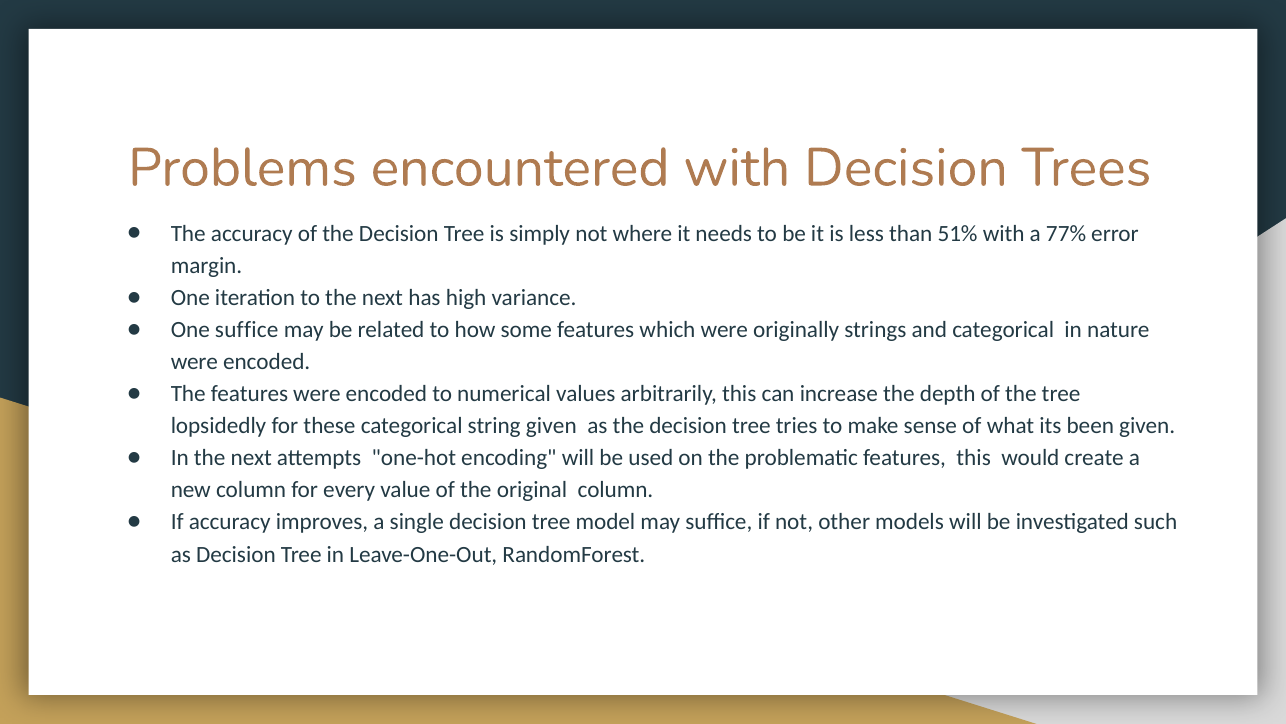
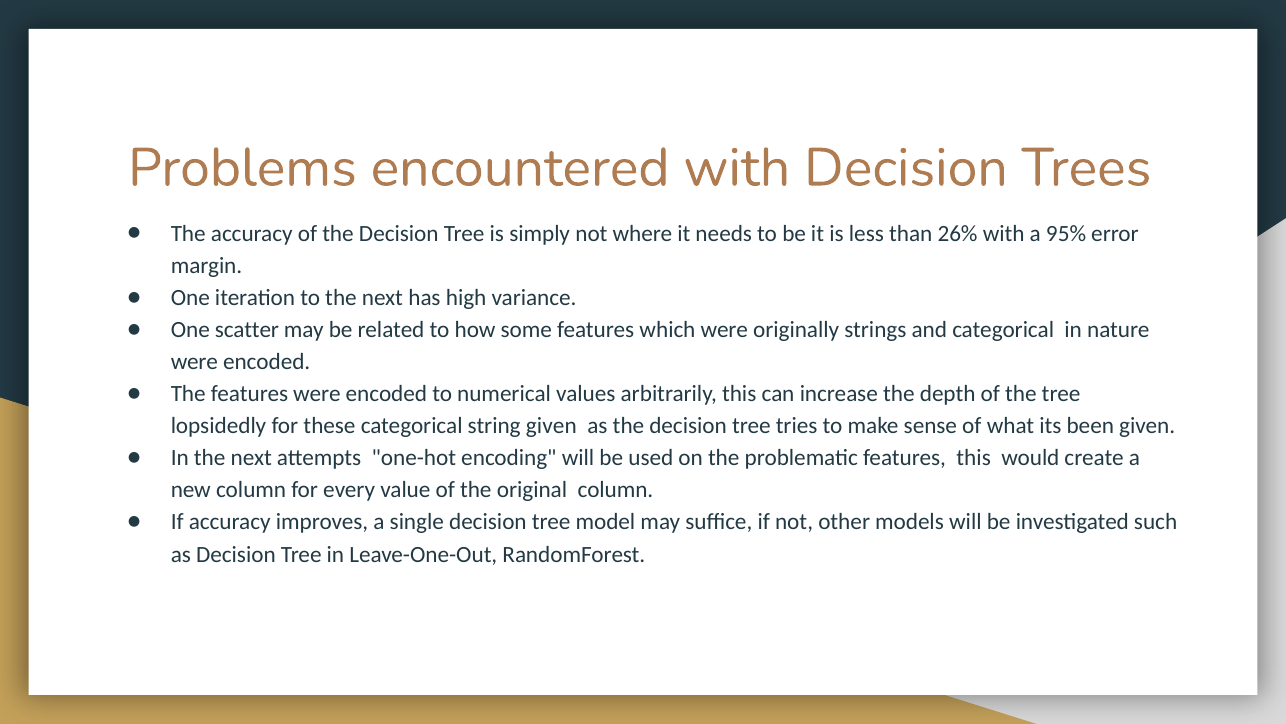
51%: 51% -> 26% (958, 233)
77%: 77% -> 95% (1066, 233)
One suffice: suffice -> scatter (247, 330)
